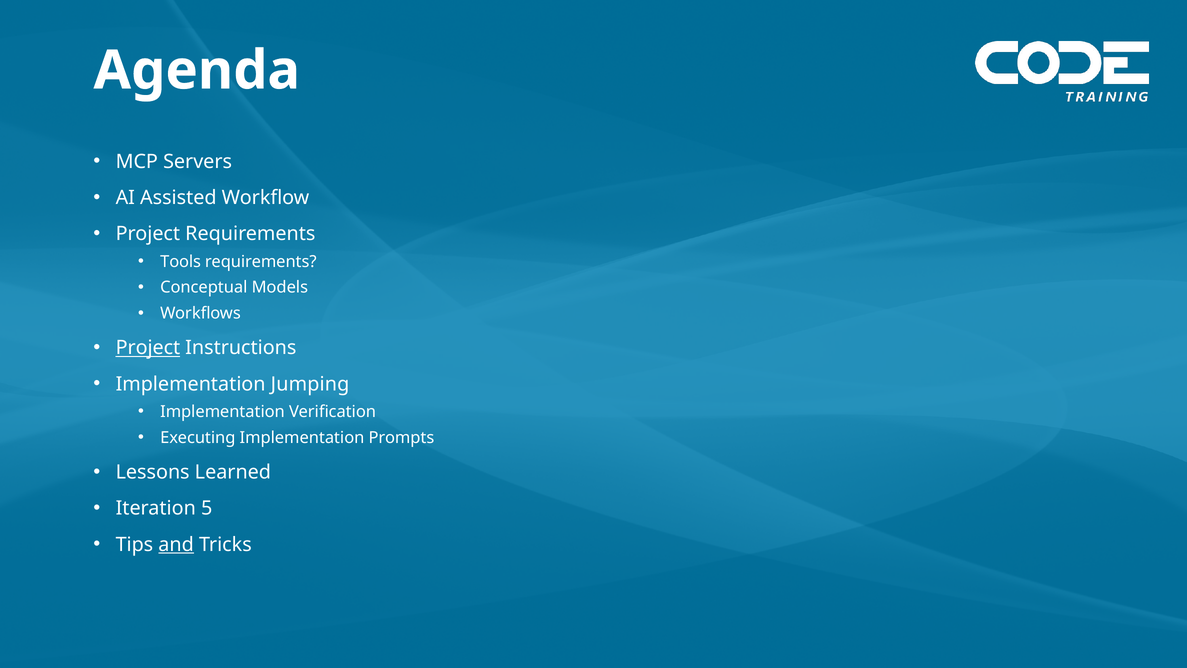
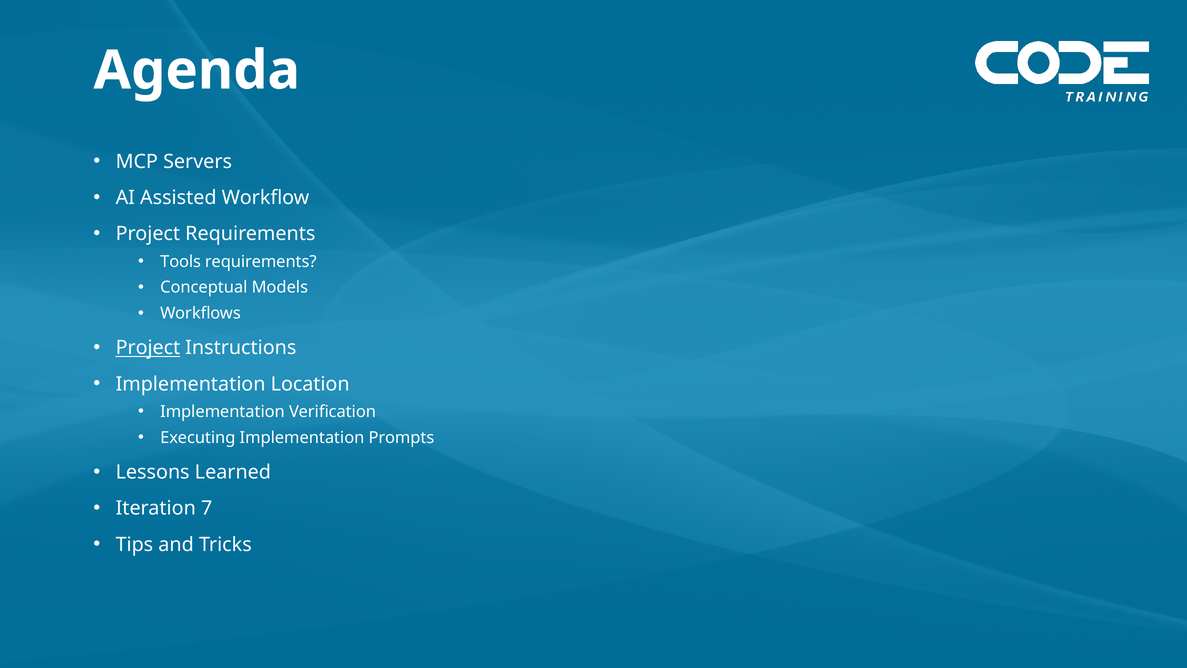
Jumping: Jumping -> Location (310, 384)
5: 5 -> 7 (207, 508)
and underline: present -> none (176, 544)
